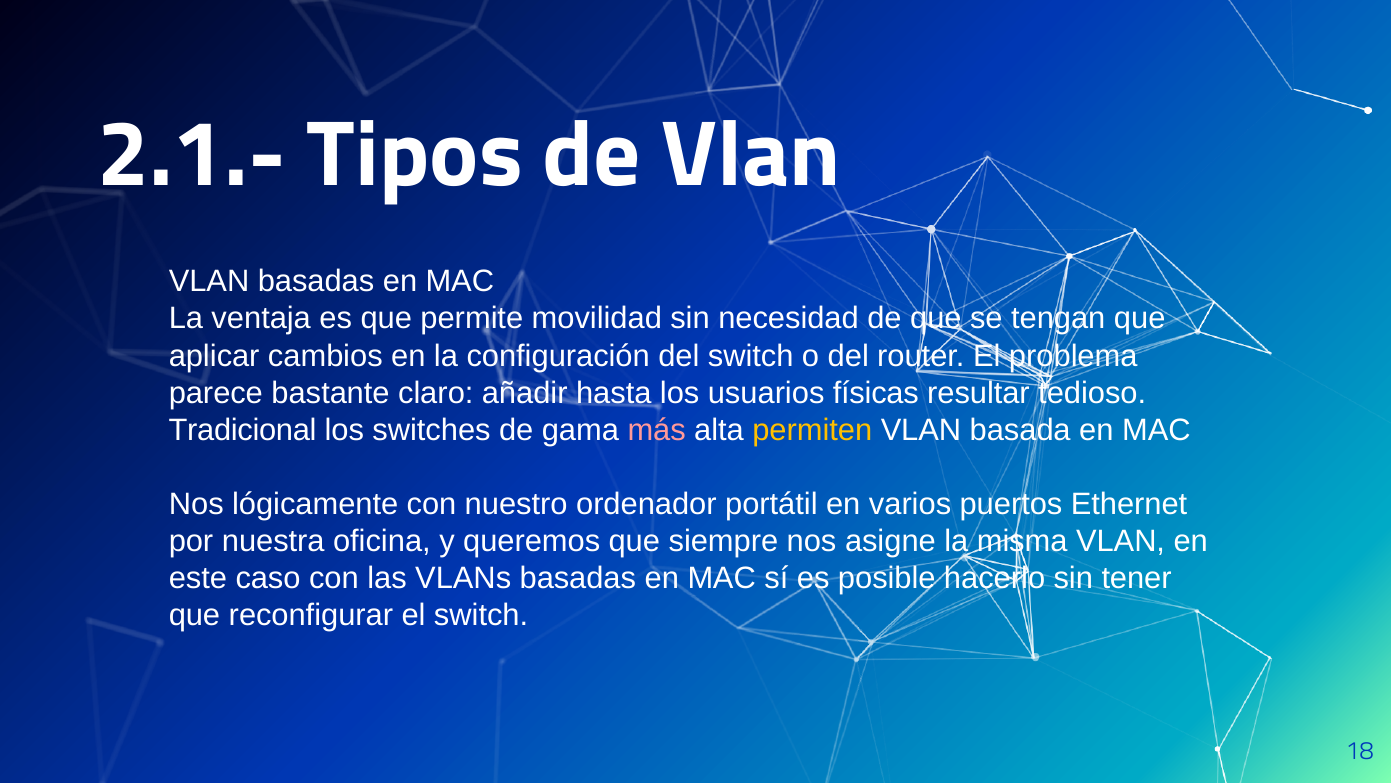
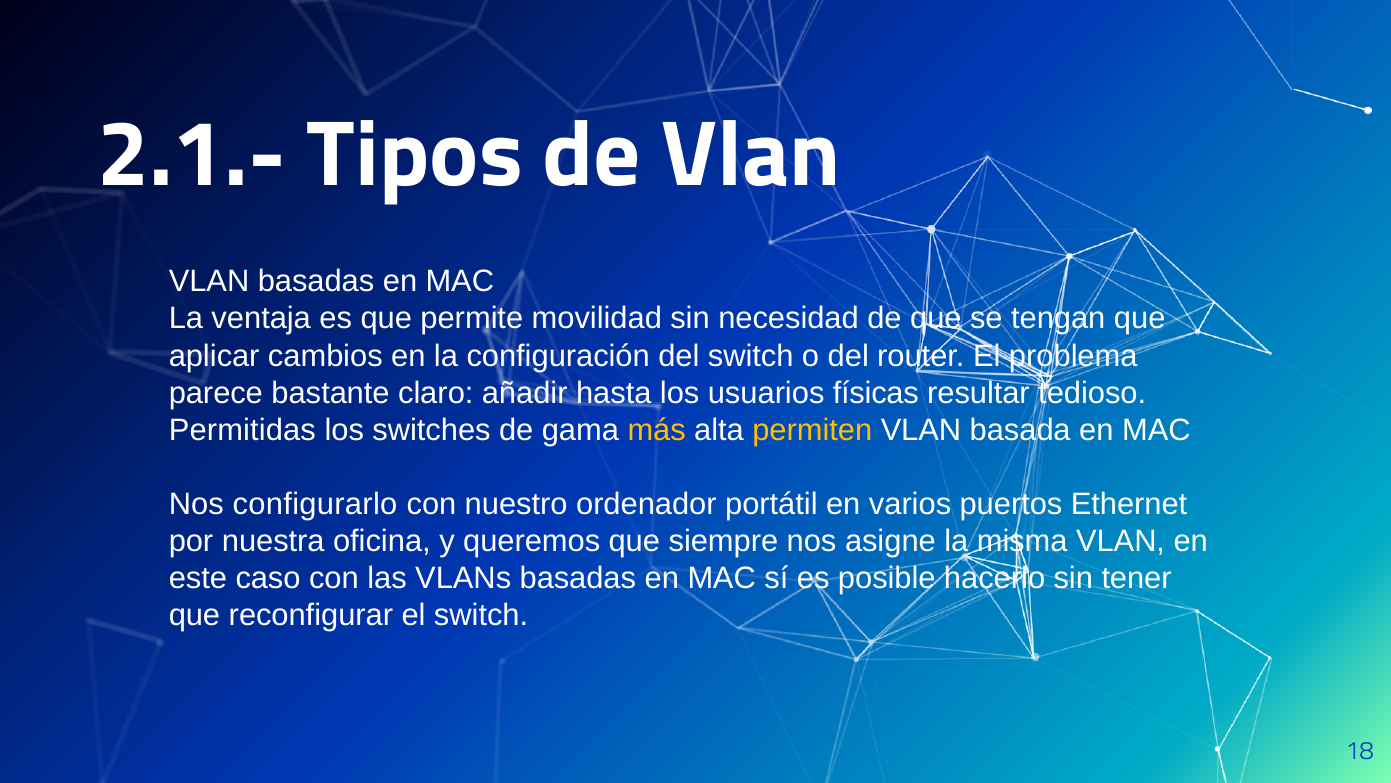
Tradicional: Tradicional -> Permitidas (242, 430)
más colour: pink -> yellow (657, 430)
lógicamente: lógicamente -> configurarlo (315, 504)
